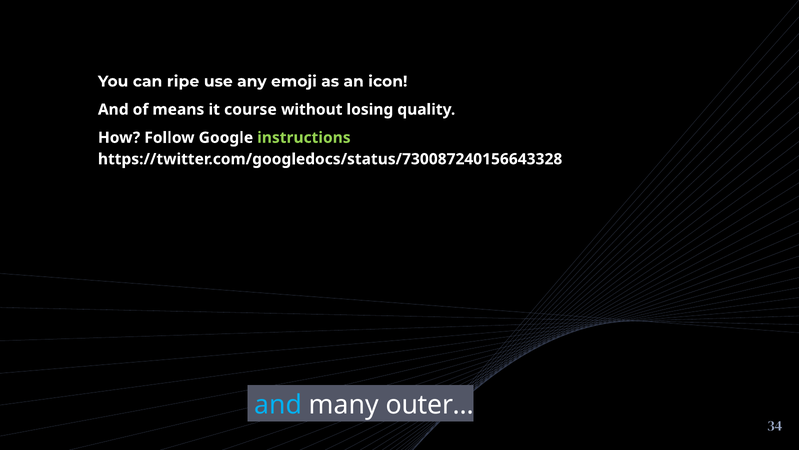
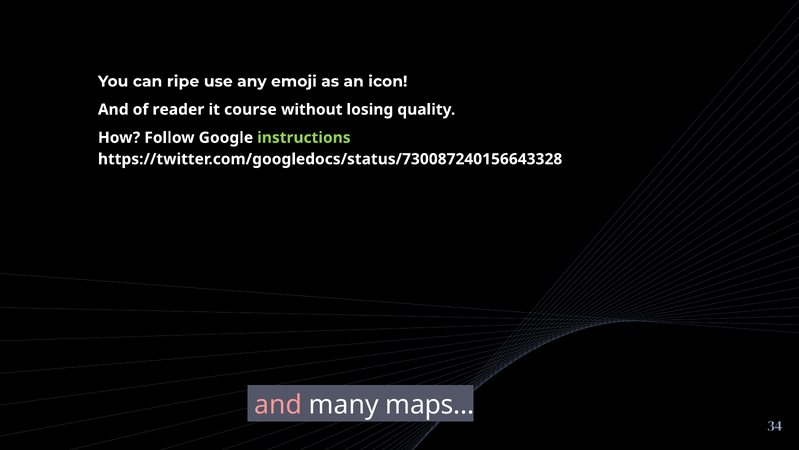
means: means -> reader (178, 109)
and colour: light blue -> pink (278, 404)
outer: outer -> maps (430, 404)
